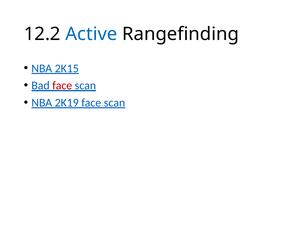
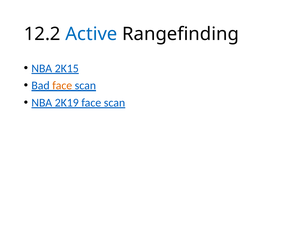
face colour: red -> orange (62, 86)
